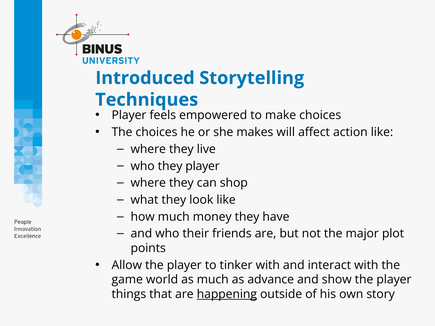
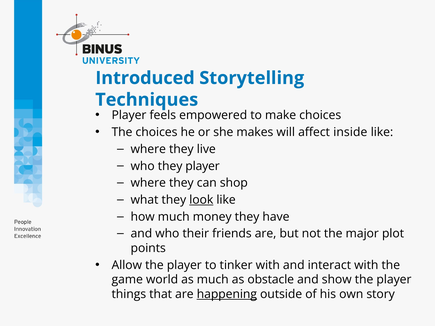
action: action -> inside (350, 132)
look underline: none -> present (201, 200)
advance: advance -> obstacle (271, 280)
